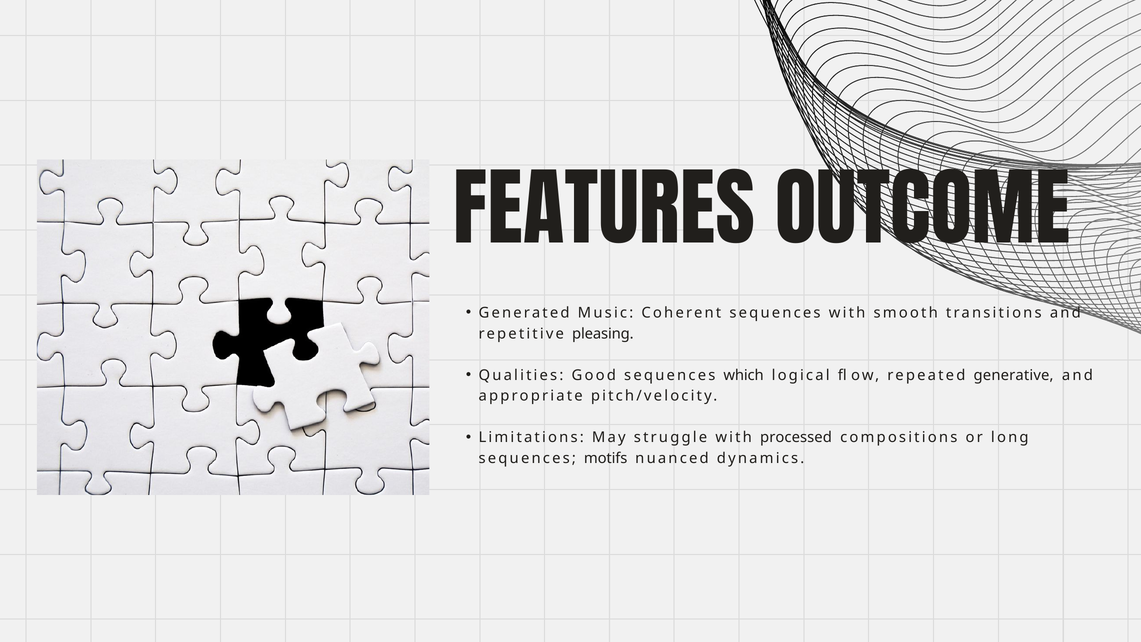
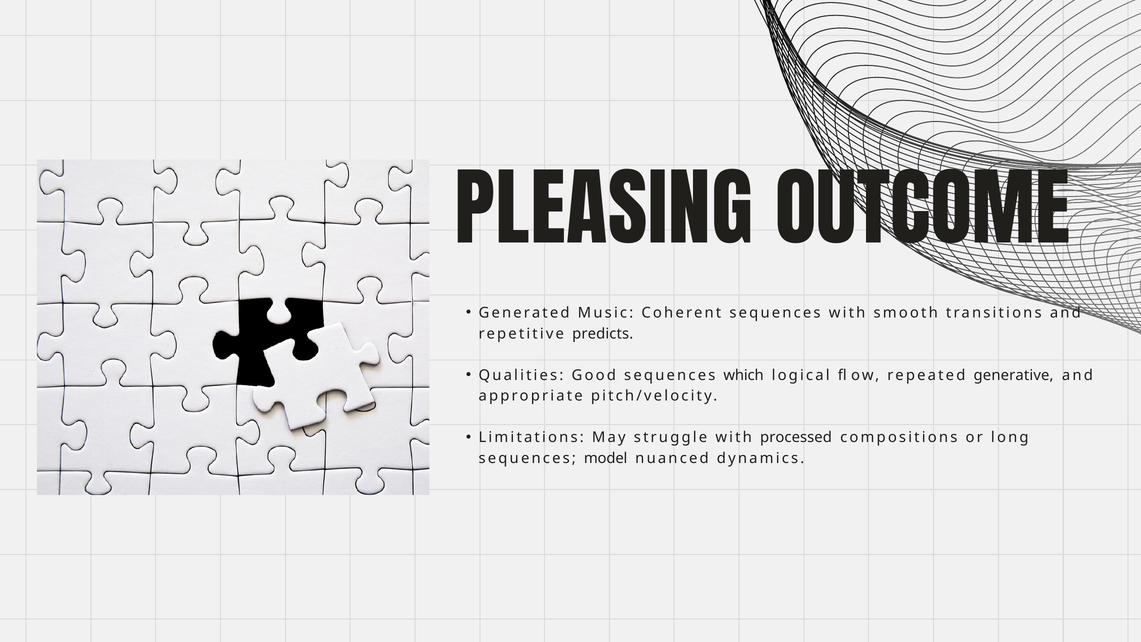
FEATURES: FEATURES -> PLEASING (604, 214)
pleasing: pleasing -> predicts (603, 334)
motifs: motifs -> model (606, 458)
